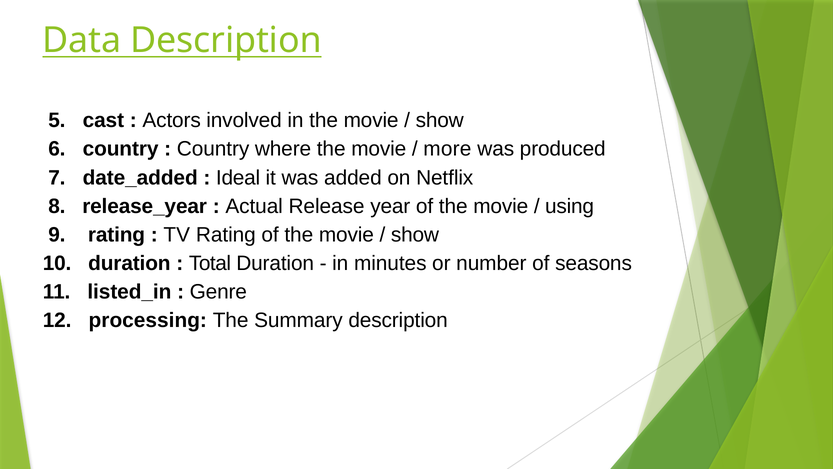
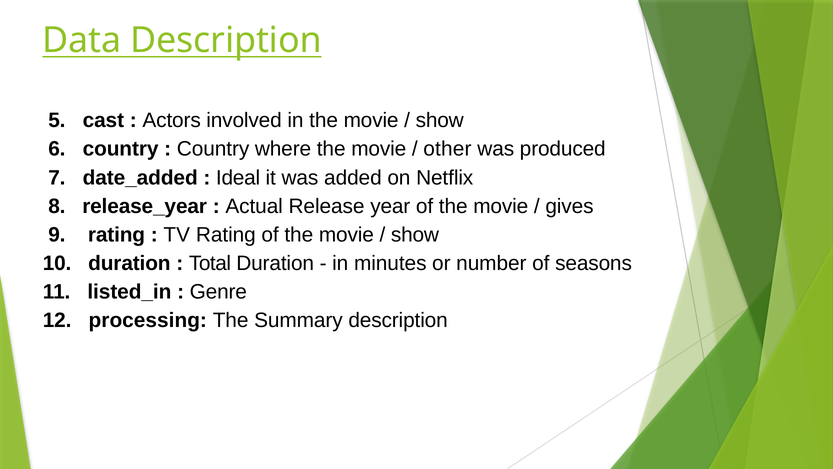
more: more -> other (447, 149)
using: using -> gives (569, 206)
